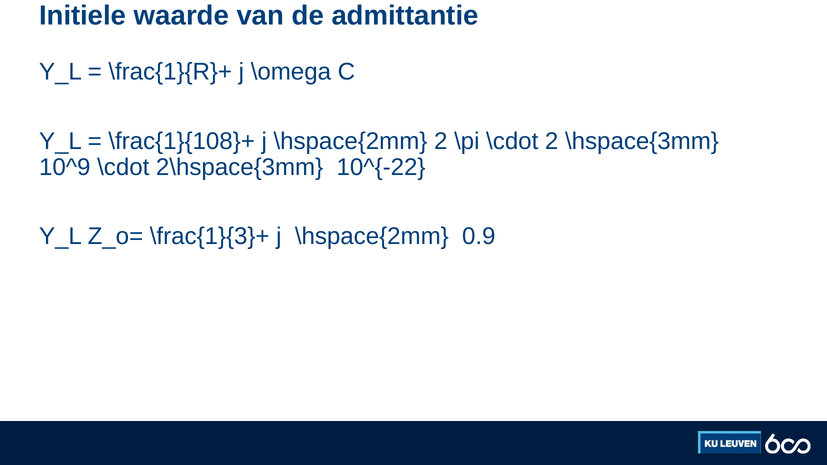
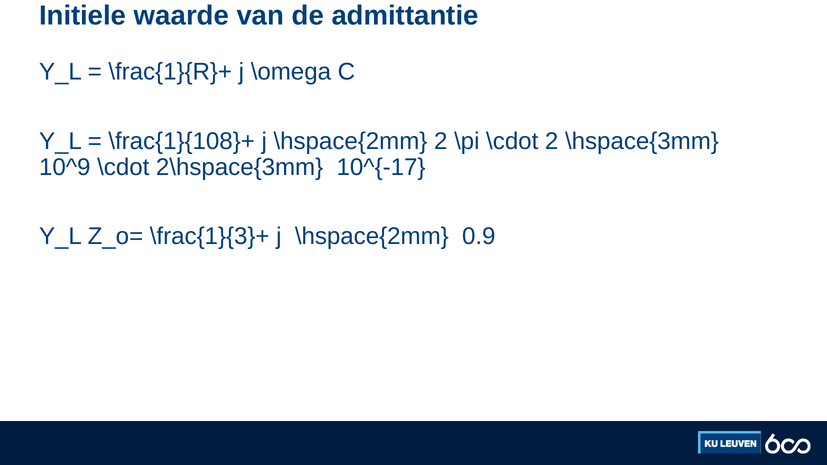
10^{-22: 10^{-22 -> 10^{-17 (381, 167)
